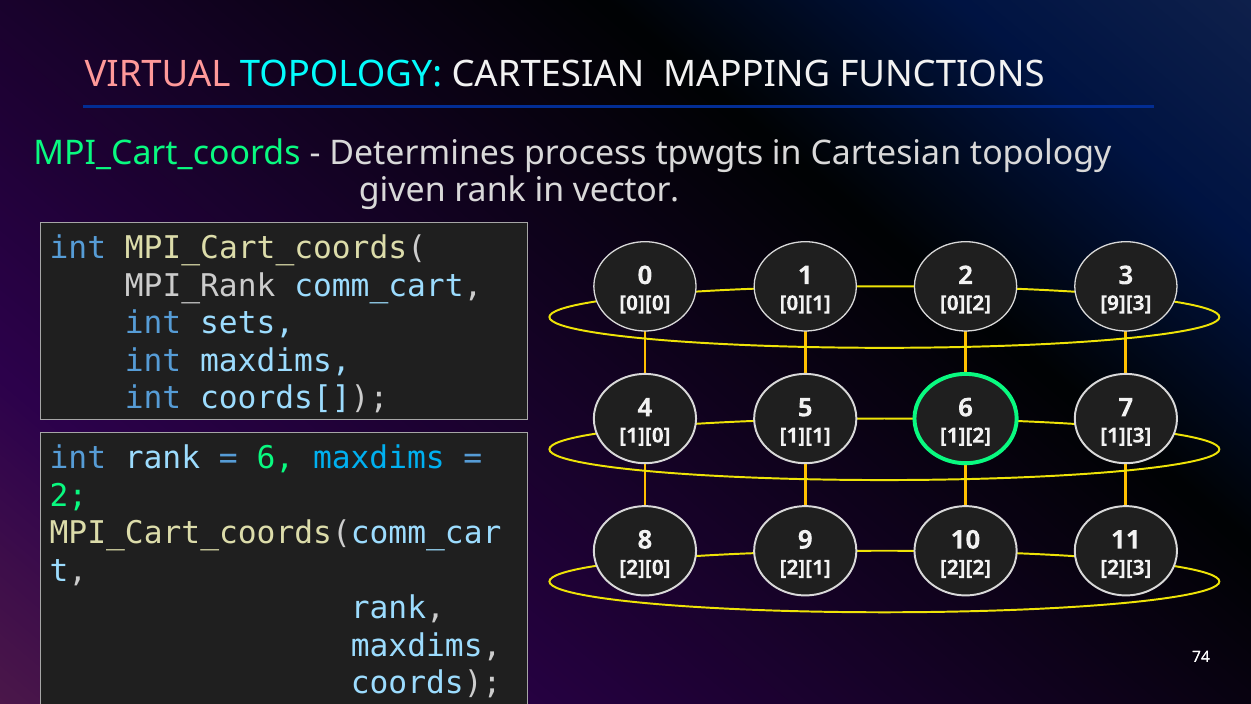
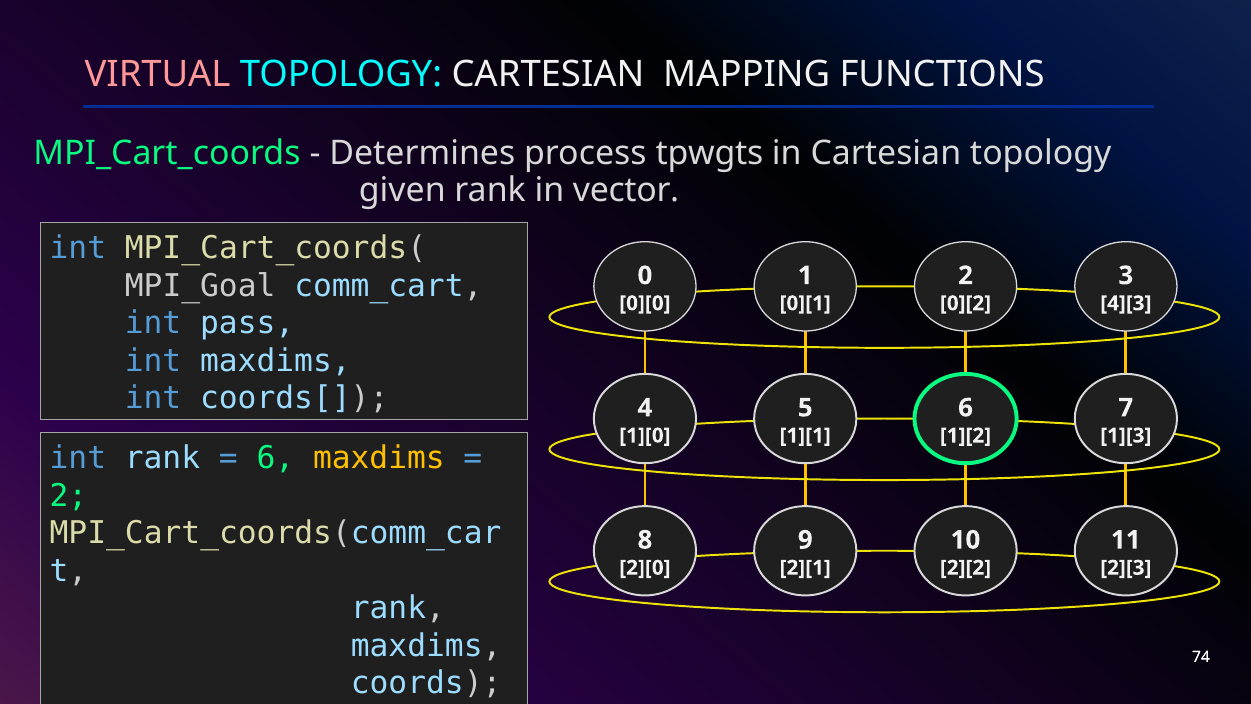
MPI_Rank: MPI_Rank -> MPI_Goal (200, 286)
9][3: 9][3 -> 4][3 (1126, 303)
sets: sets -> pass (247, 323)
maxdims colour: light blue -> yellow (379, 458)
